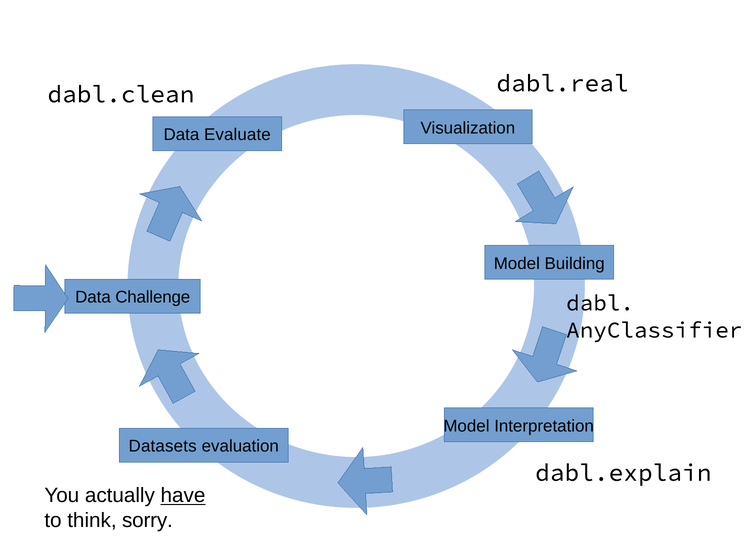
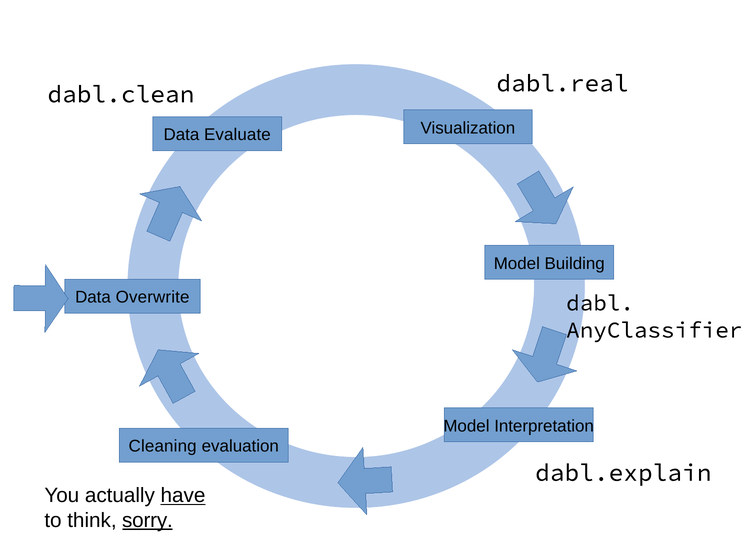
Challenge: Challenge -> Overwrite (153, 297)
Datasets: Datasets -> Cleaning (163, 447)
sorry underline: none -> present (147, 520)
